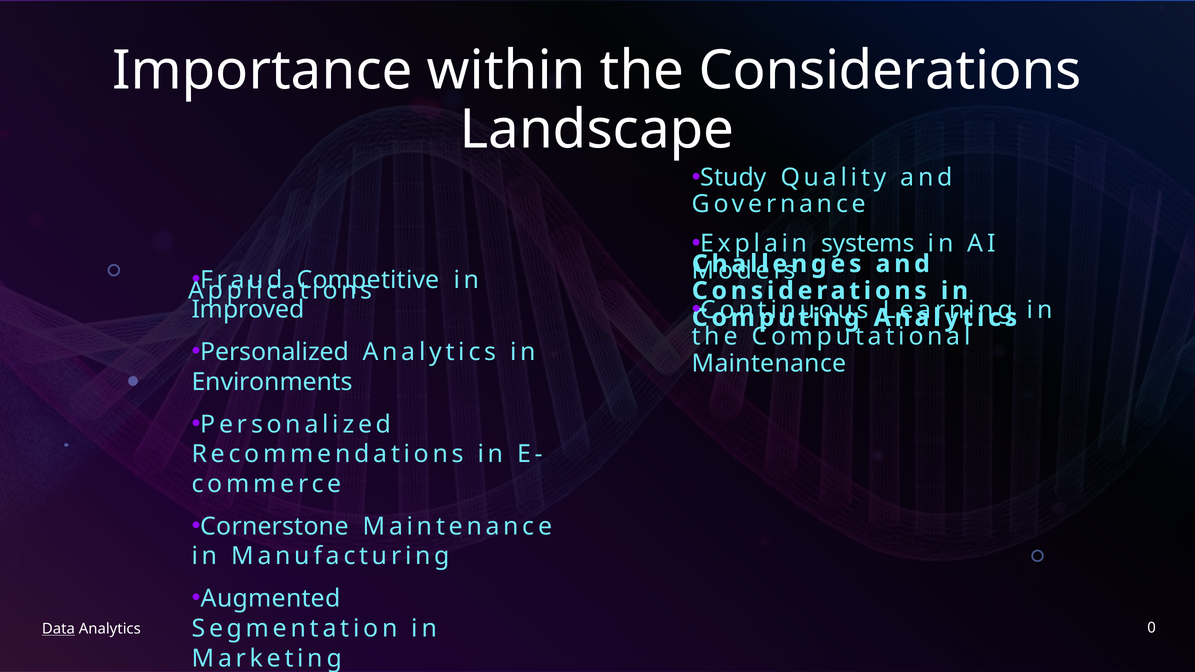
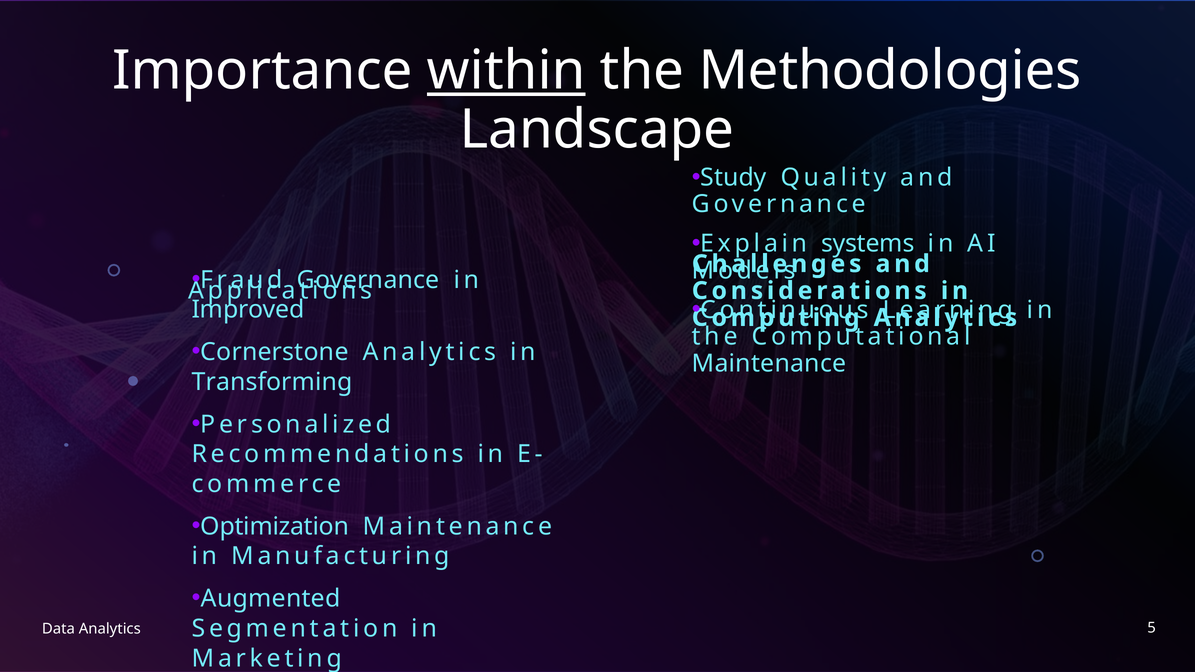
within underline: none -> present (506, 71)
the Considerations: Considerations -> Methodologies (890, 71)
Competitive: Competitive -> Governance (368, 280)
Personalized: Personalized -> Cornerstone (274, 352)
Environments: Environments -> Transforming (272, 382)
Cornerstone: Cornerstone -> Optimization (275, 527)
Data underline: present -> none (58, 629)
0: 0 -> 5 (1152, 628)
